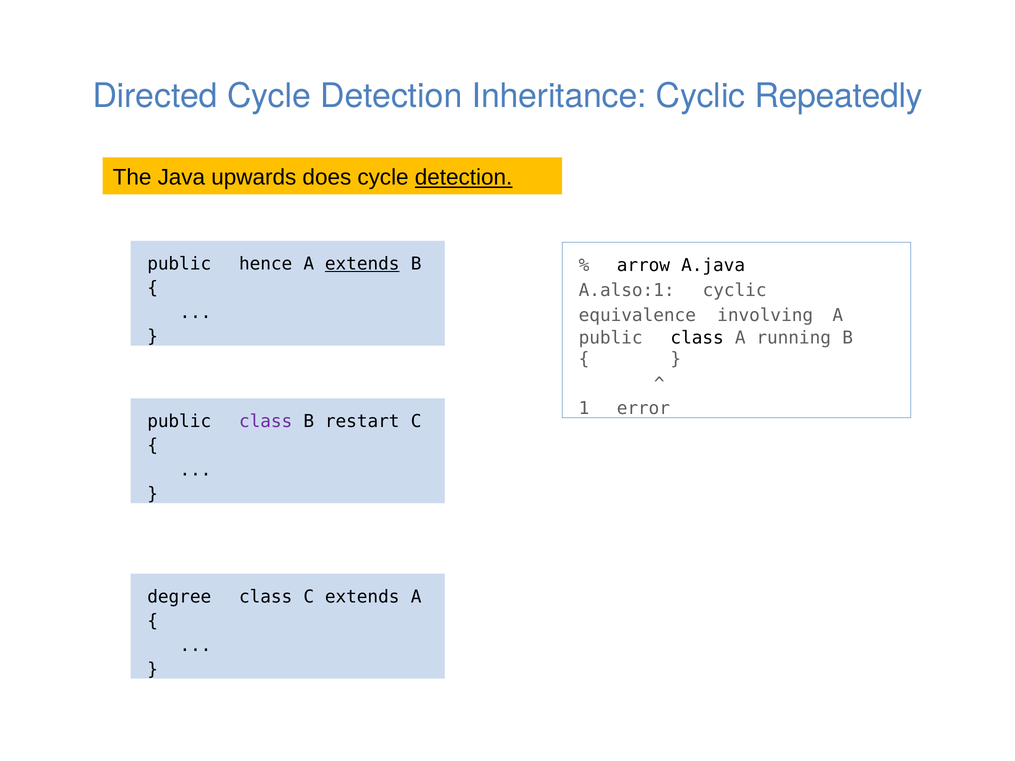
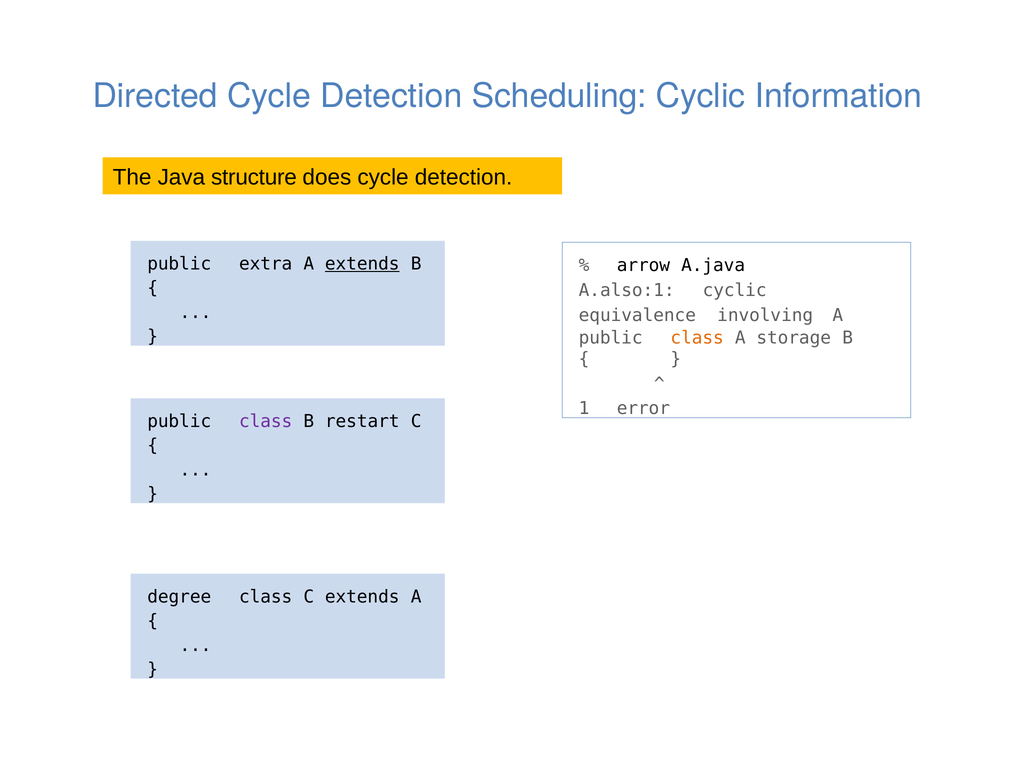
Inheritance: Inheritance -> Scheduling (559, 96)
Repeatedly: Repeatedly -> Information (839, 96)
upwards: upwards -> structure (254, 177)
detection underline: present -> none (464, 177)
hence: hence -> extra (266, 264)
class colour: black -> orange (697, 338)
running: running -> storage (794, 338)
